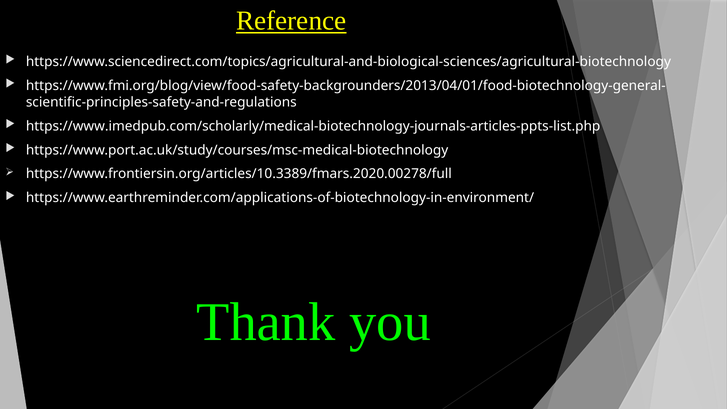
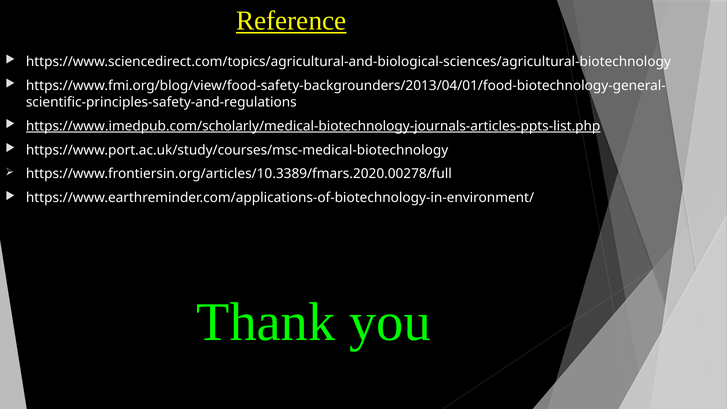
https://www.imedpub.com/scholarly/medical-biotechnology-journals-articles-ppts-list.php underline: none -> present (313, 126)
